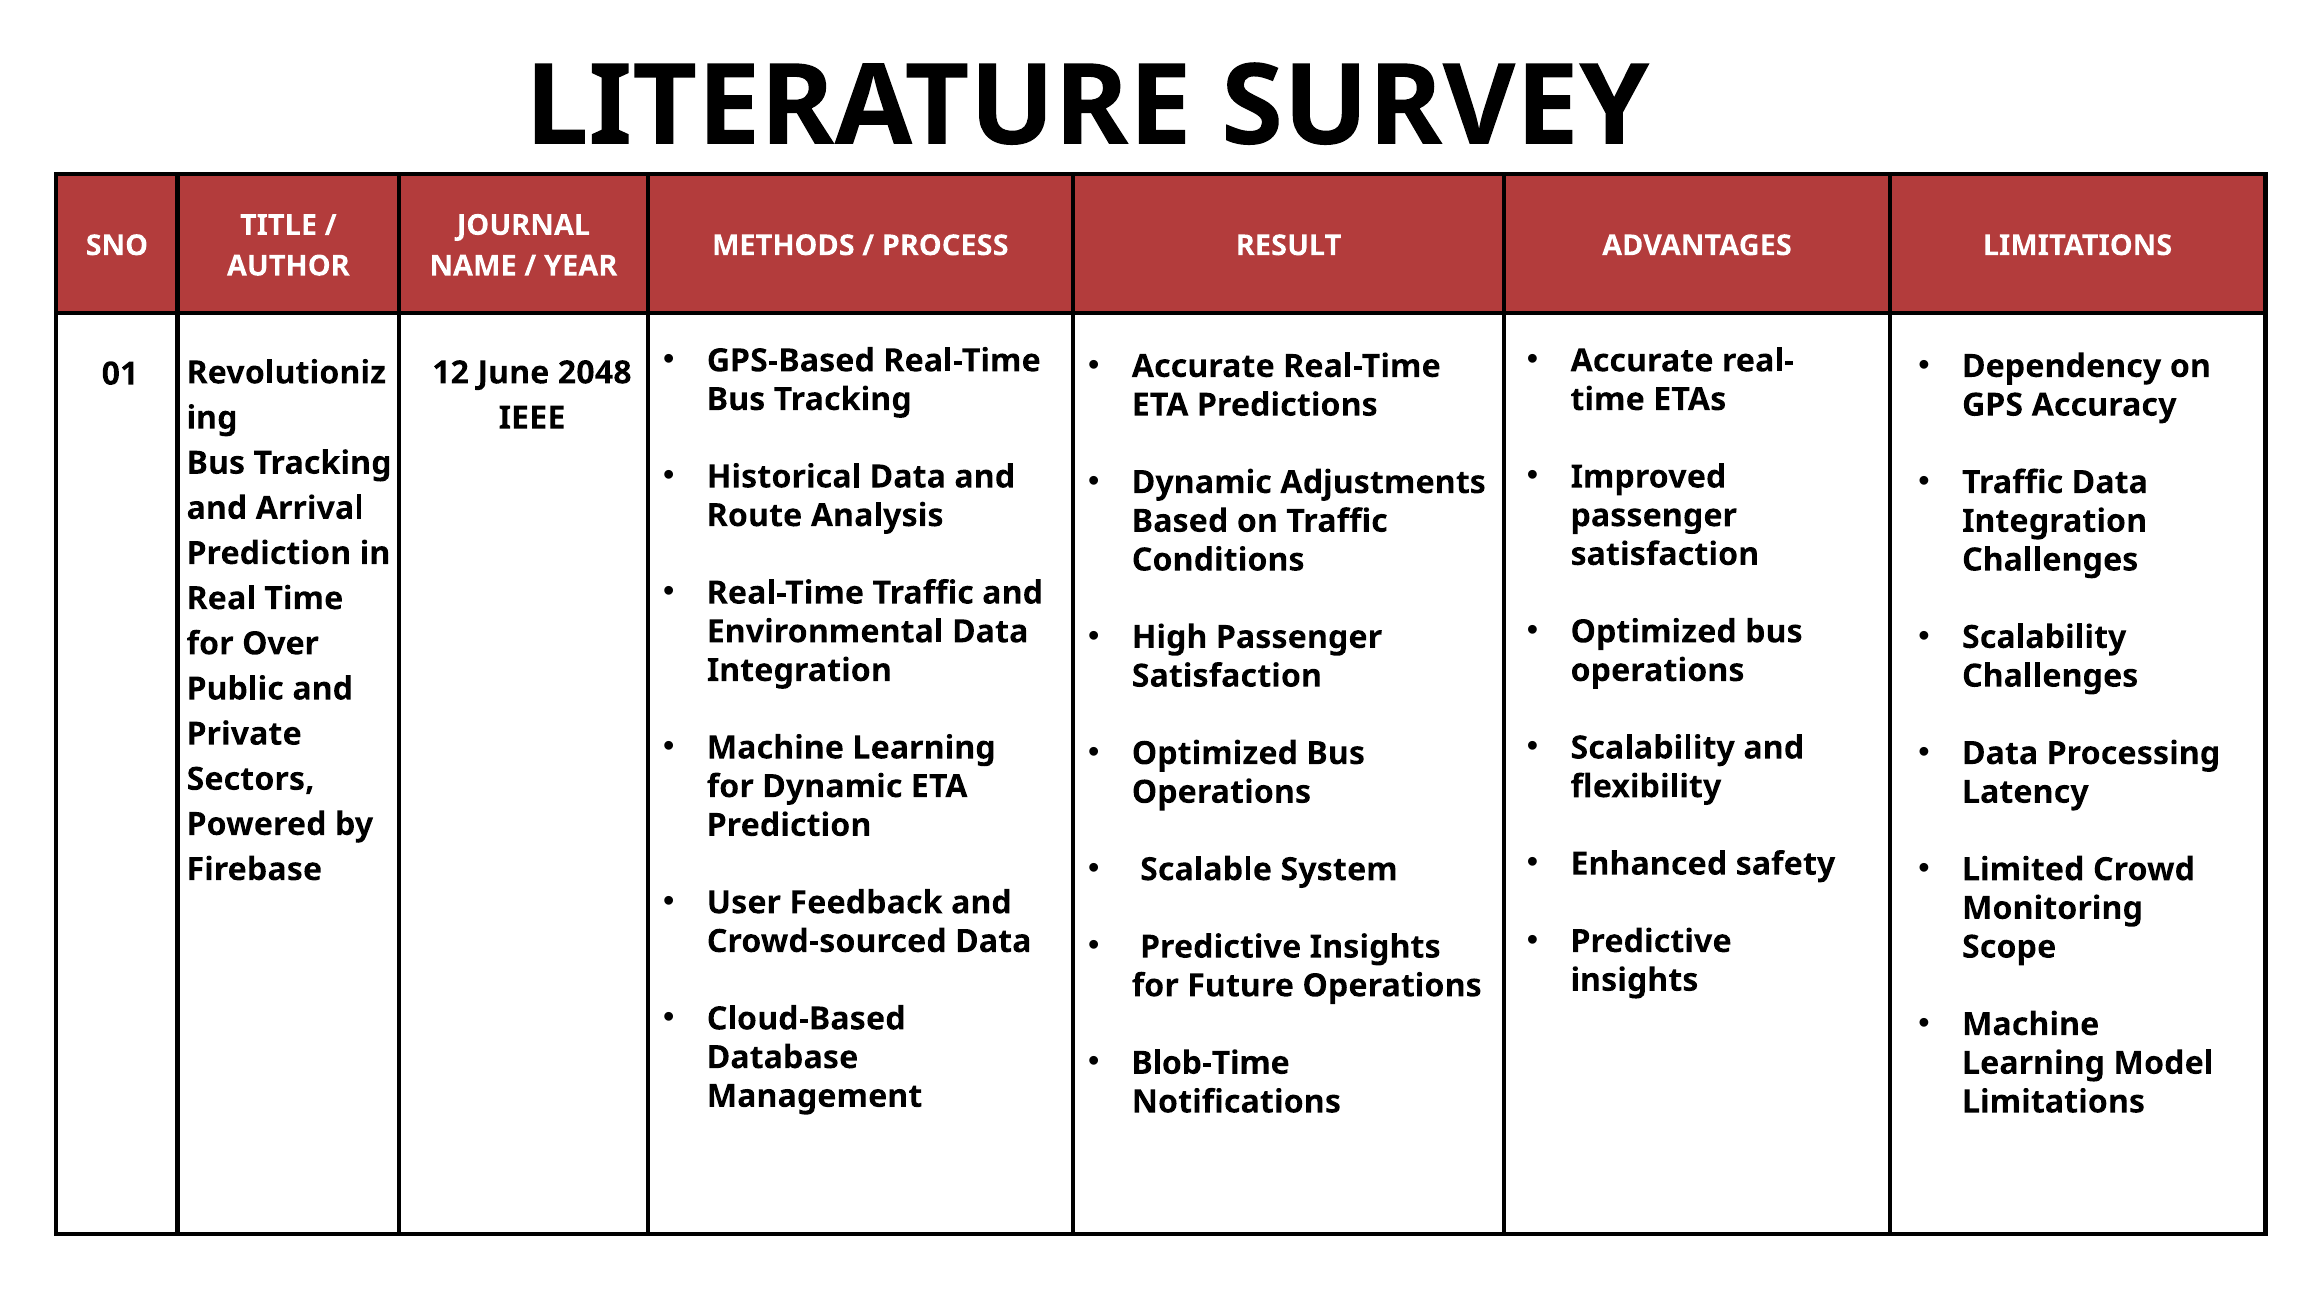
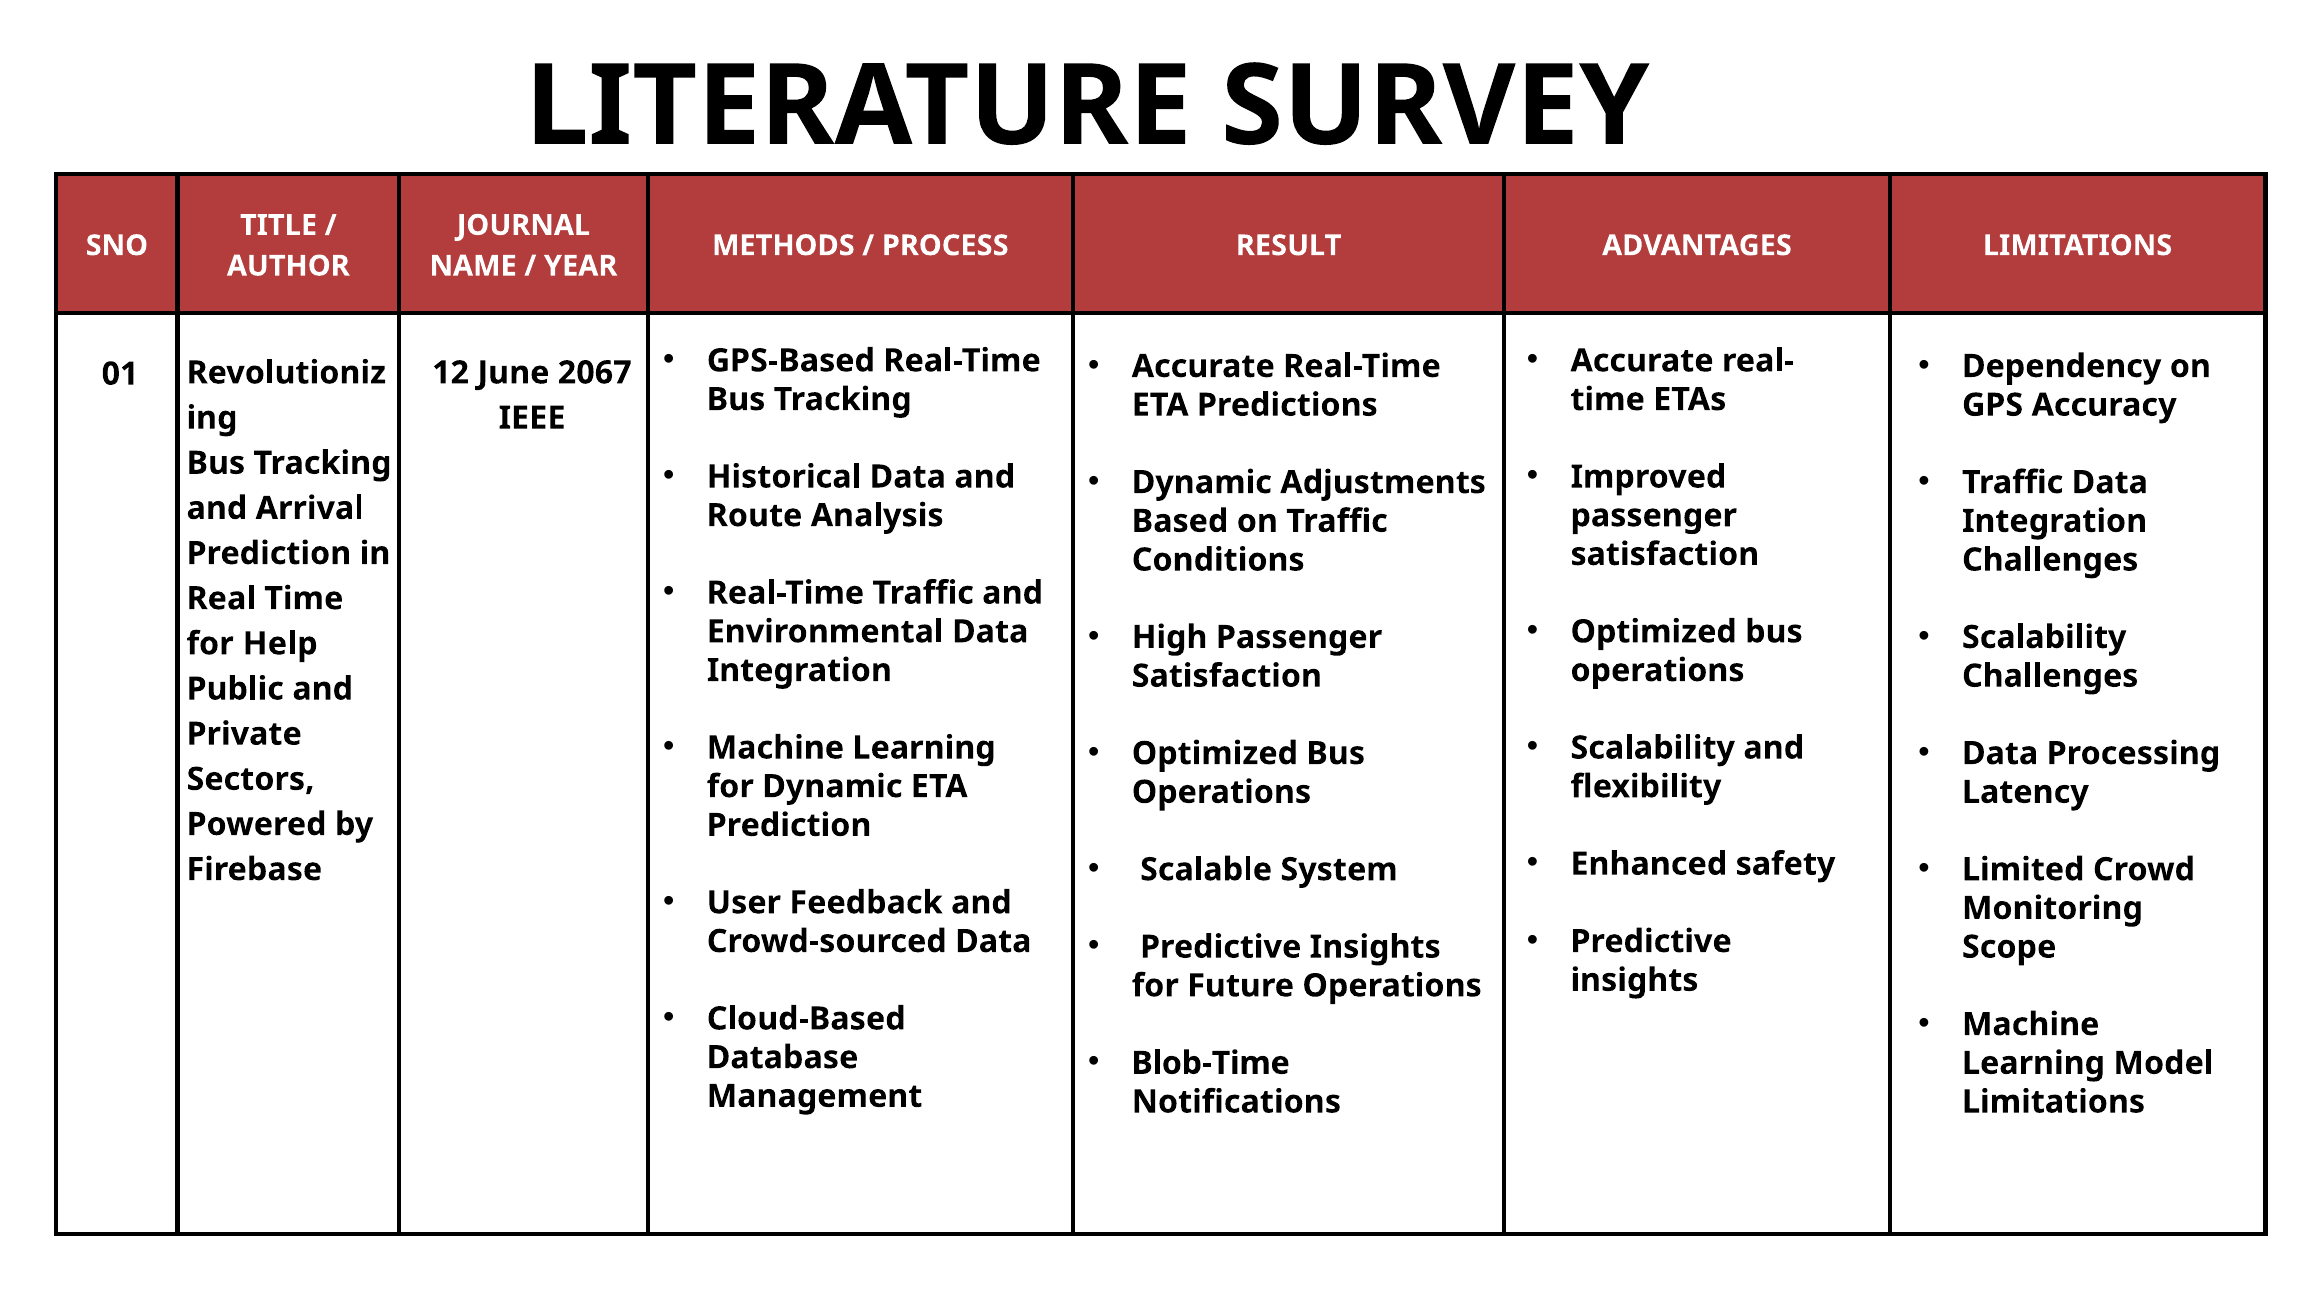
2048: 2048 -> 2067 (595, 373)
Over: Over -> Help (280, 644)
